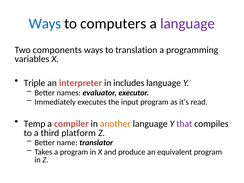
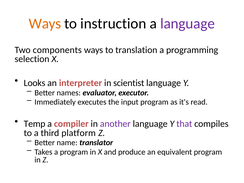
Ways colour: blue -> orange (45, 24)
computers: computers -> instruction (113, 24)
variables: variables -> selection (32, 59)
Triple: Triple -> Looks (35, 83)
includes: includes -> scientist (129, 83)
another colour: orange -> purple (115, 124)
